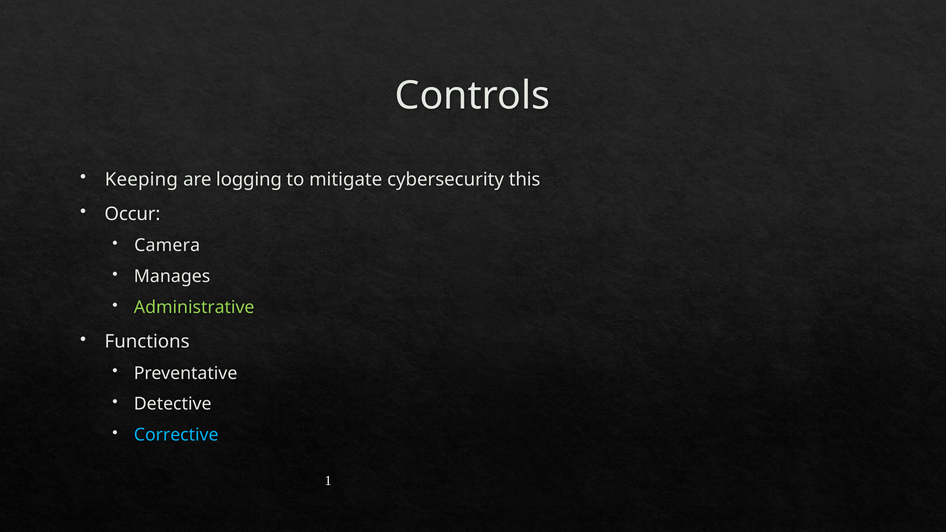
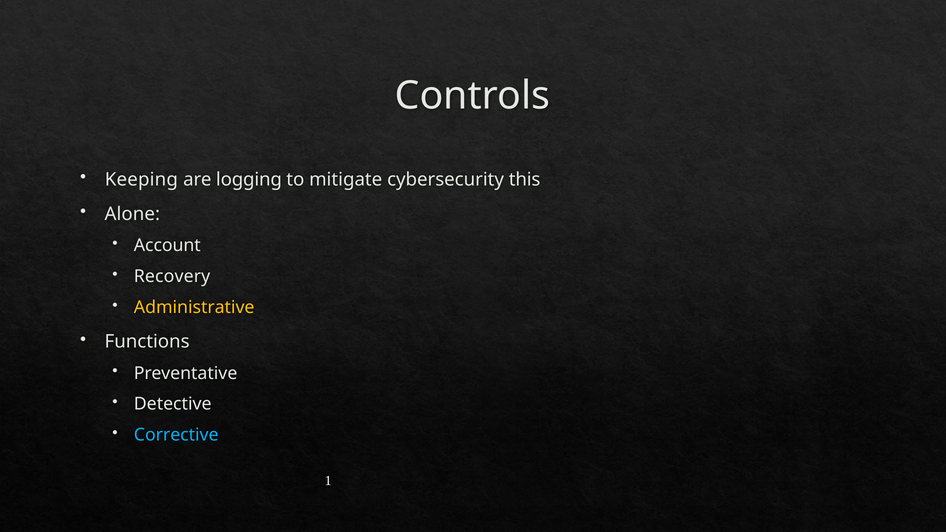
Occur: Occur -> Alone (132, 214)
Camera: Camera -> Account (167, 246)
Manages: Manages -> Recovery (172, 277)
Administrative colour: light green -> yellow (194, 308)
